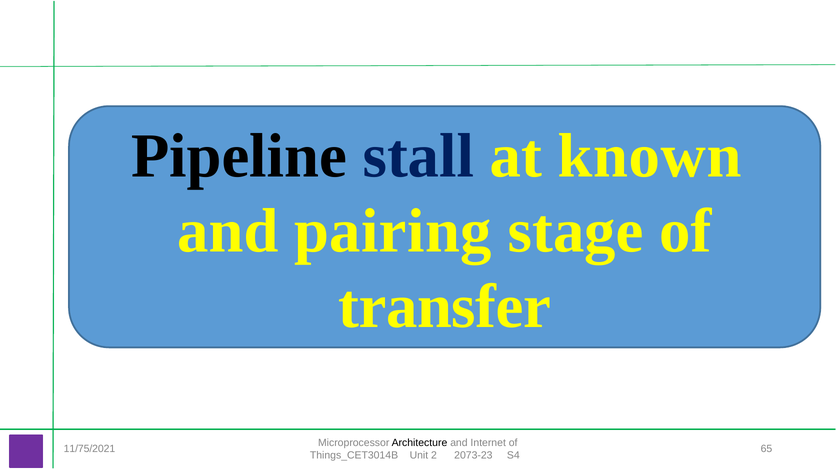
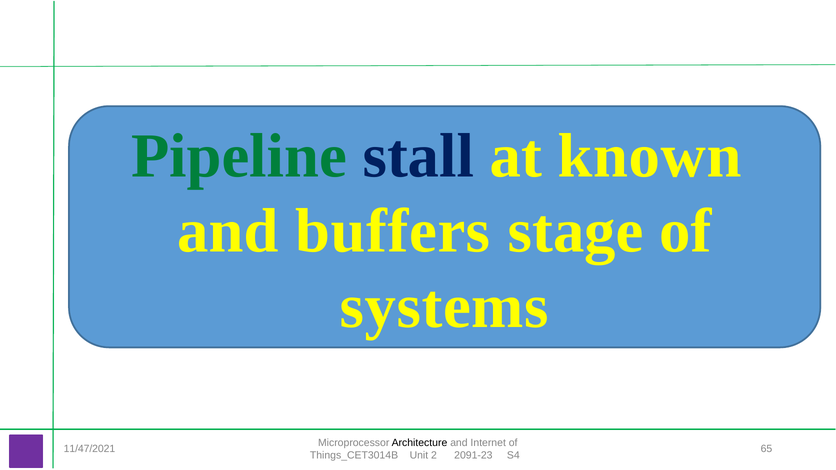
Pipeline colour: black -> green (239, 156)
pairing: pairing -> buffers (393, 231)
transfer: transfer -> systems (444, 307)
11/75/2021: 11/75/2021 -> 11/47/2021 (89, 449)
2073-23: 2073-23 -> 2091-23 (473, 455)
